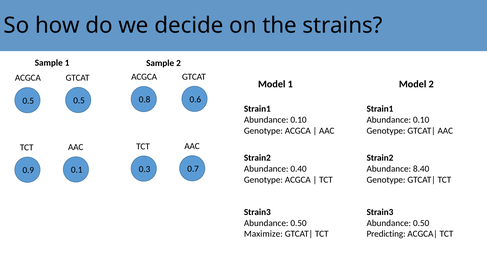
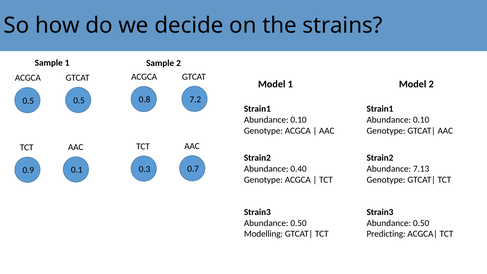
0.6: 0.6 -> 7.2 (195, 99)
8.40: 8.40 -> 7.13 (421, 169)
Maximize: Maximize -> Modelling (263, 234)
